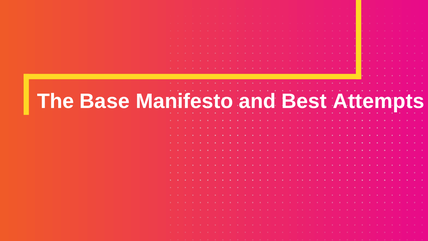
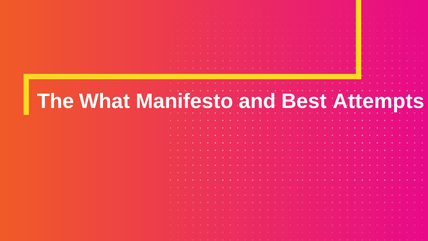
Base: Base -> What (105, 101)
